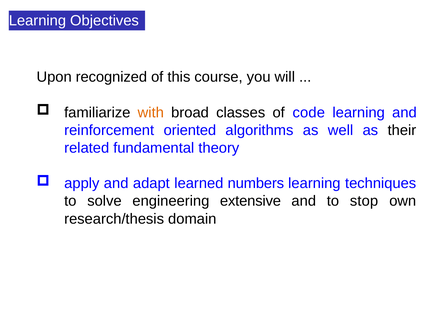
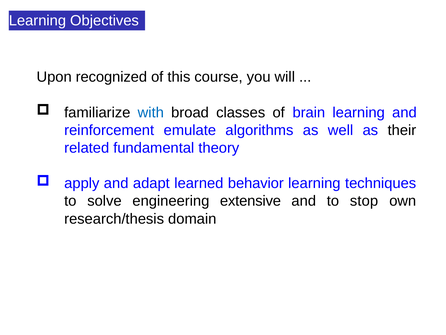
with colour: orange -> blue (151, 112)
code: code -> brain (309, 112)
oriented: oriented -> emulate (190, 130)
numbers: numbers -> behavior (256, 183)
